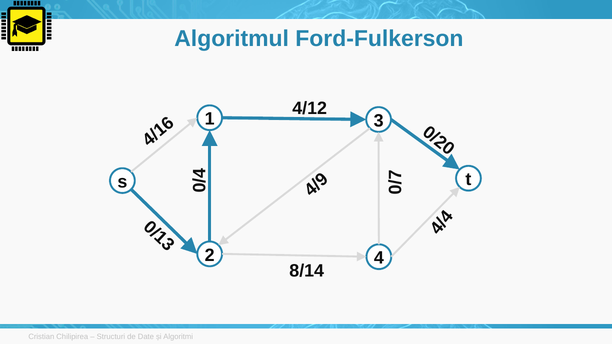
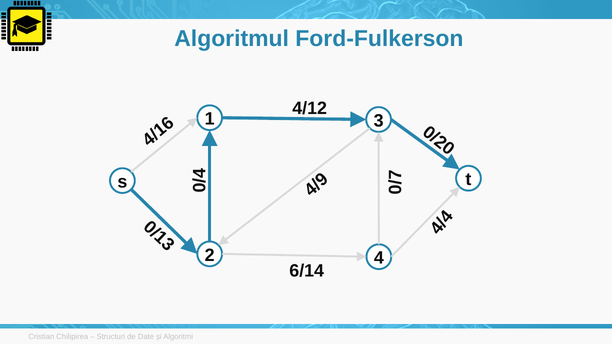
8/14: 8/14 -> 6/14 (307, 271)
